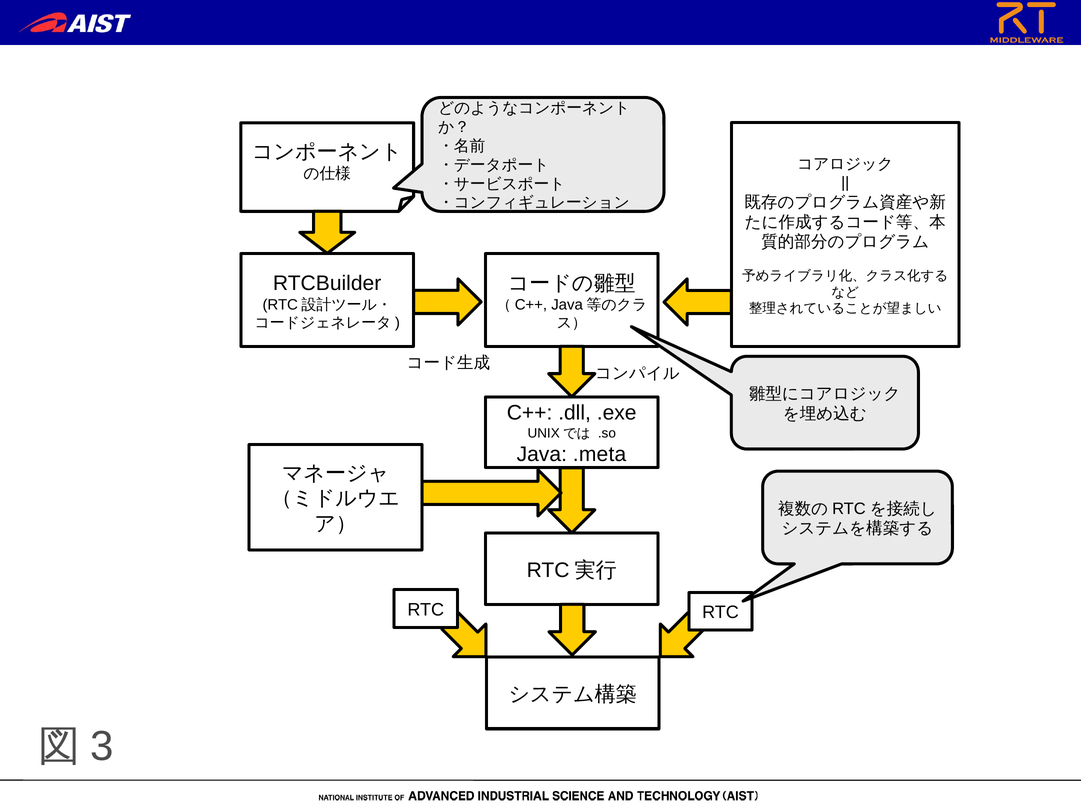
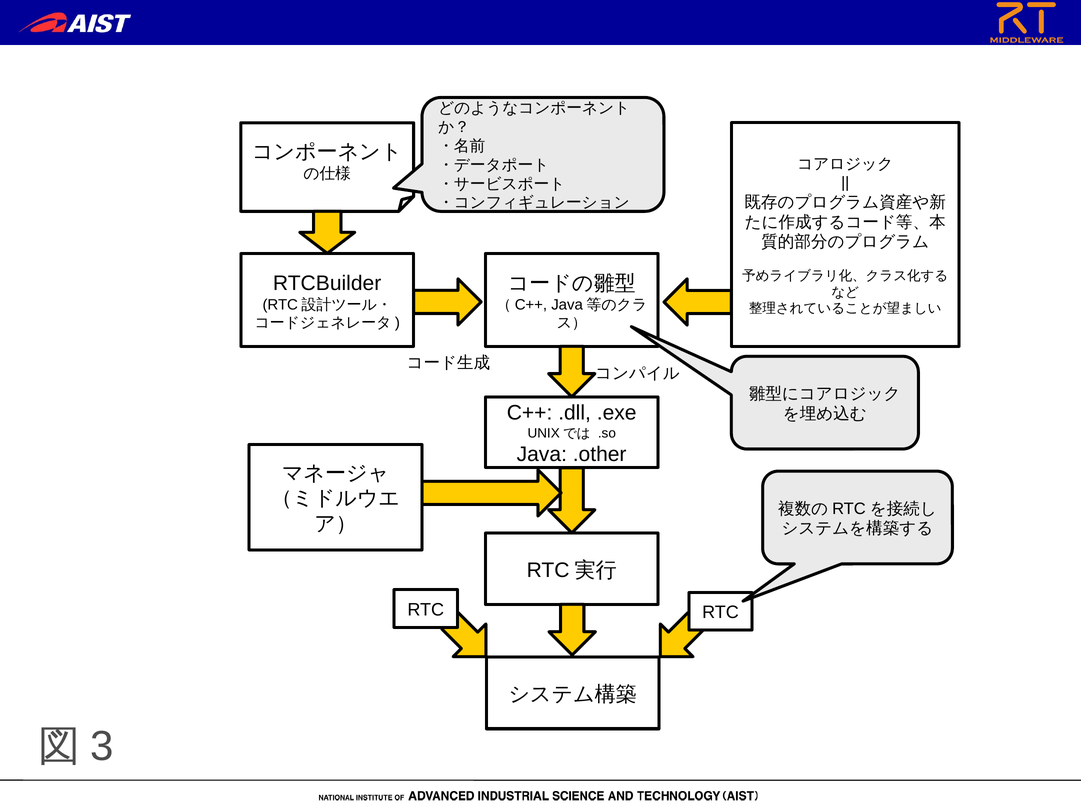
.meta: .meta -> .other (600, 454)
